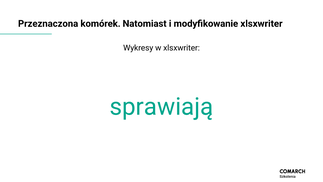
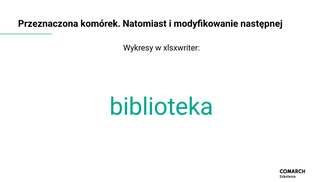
modyfikowanie xlsxwriter: xlsxwriter -> następnej (261, 24)
sprawiają: sprawiają -> biblioteka (162, 107)
